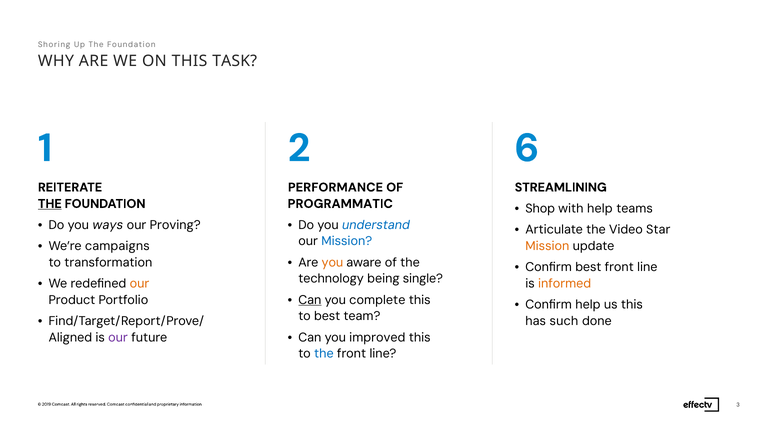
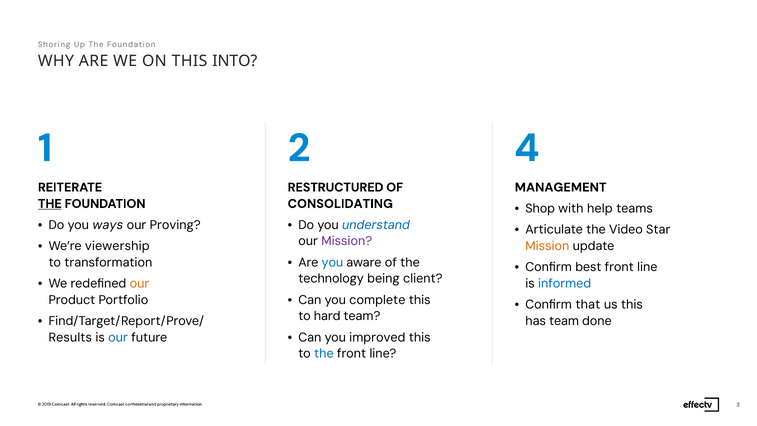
TASK: TASK -> INTO (235, 61)
6: 6 -> 4 (527, 148)
PERFORMANCE: PERFORMANCE -> RESTRUCTURED (336, 187)
STREAMLINING: STREAMLINING -> MANAGEMENT (561, 187)
PROGRAMMATIC: PROGRAMMATIC -> CONSOLIDATING (340, 204)
Mission colour: blue -> purple (347, 241)
campaigns: campaigns -> viewership (117, 246)
you colour: orange -> blue (332, 262)
single: single -> client (423, 279)
informed colour: orange -> blue (565, 283)
Can underline: present -> none (310, 300)
Confirm help: help -> that (588, 305)
to best: best -> hard (327, 316)
has such: such -> team (564, 321)
Aligned: Aligned -> Results (70, 337)
our colour: purple -> blue (118, 337)
